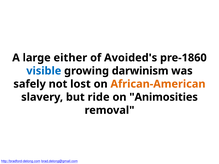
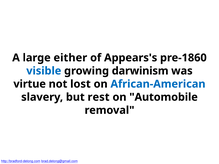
Avoided's: Avoided's -> Appears's (131, 58)
safely: safely -> virtue (30, 84)
African-American colour: orange -> blue (158, 84)
ride: ride -> rest (99, 97)
Animosities: Animosities -> Automobile (164, 97)
